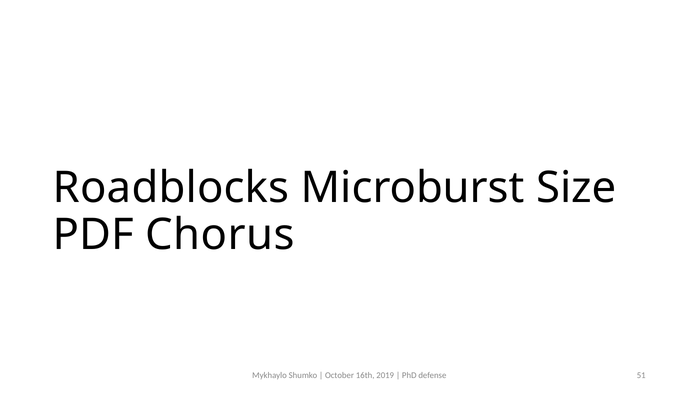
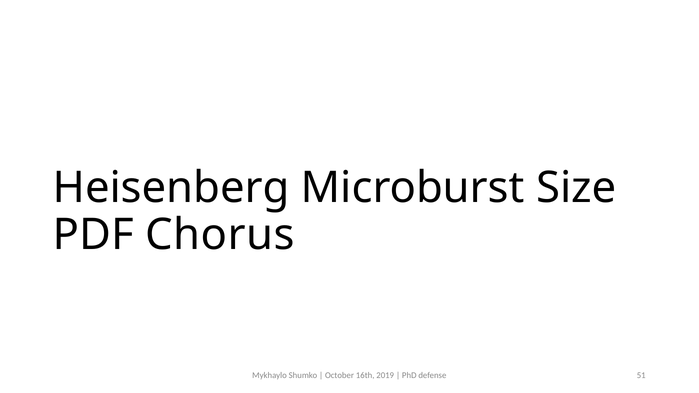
Roadblocks: Roadblocks -> Heisenberg (171, 188)
